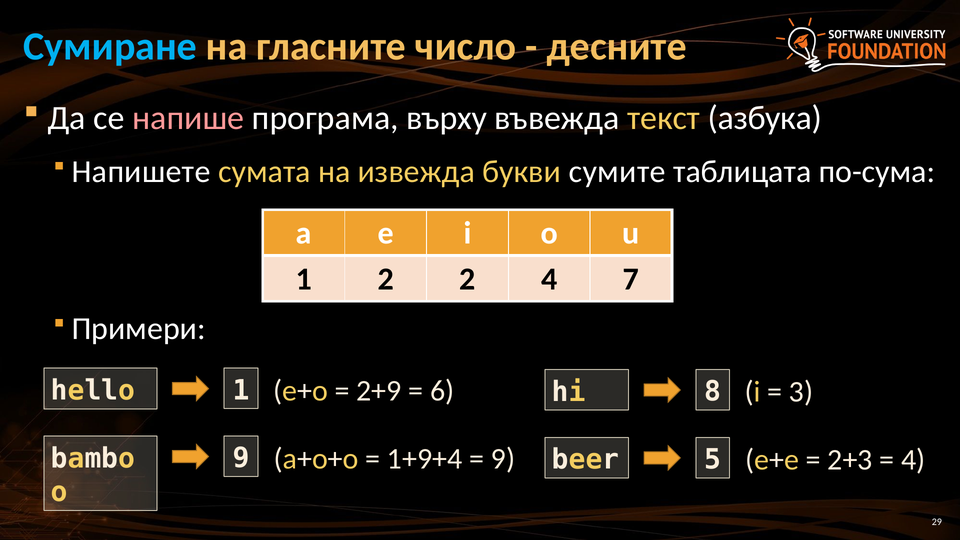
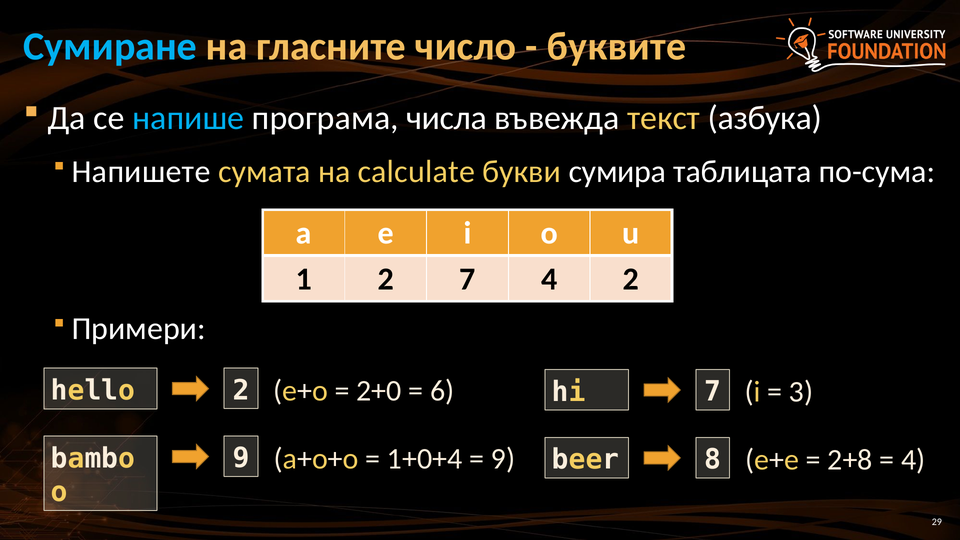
десните: десните -> буквите (617, 47)
напише colour: pink -> light blue (188, 118)
върху: върху -> числа (447, 118)
извежда: извежда -> calculate (416, 172)
сумите: сумите -> сумира (618, 172)
2 2: 2 -> 7 (467, 279)
4 7: 7 -> 2 (631, 279)
hello 1: 1 -> 2 (241, 390)
2+9: 2+9 -> 2+0 (379, 391)
hi 8: 8 -> 7 (713, 392)
1+9+4: 1+9+4 -> 1+0+4 (425, 459)
5: 5 -> 8 (713, 460)
2+3: 2+3 -> 2+8 (850, 460)
